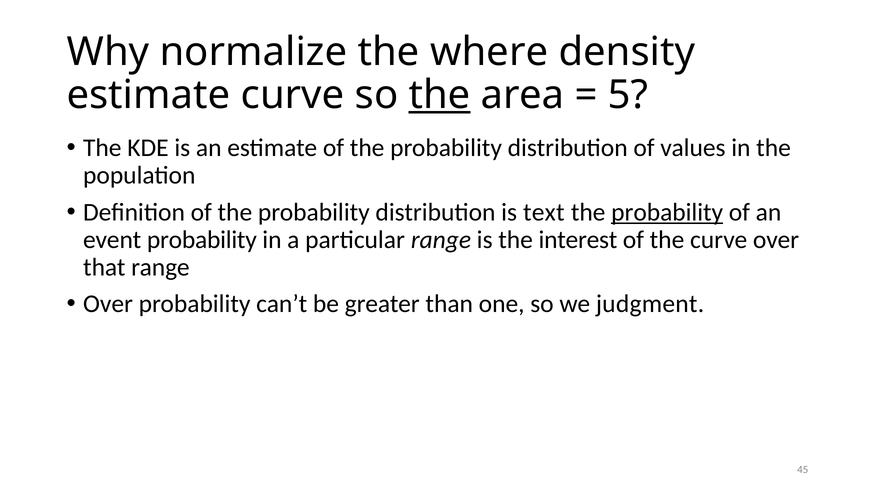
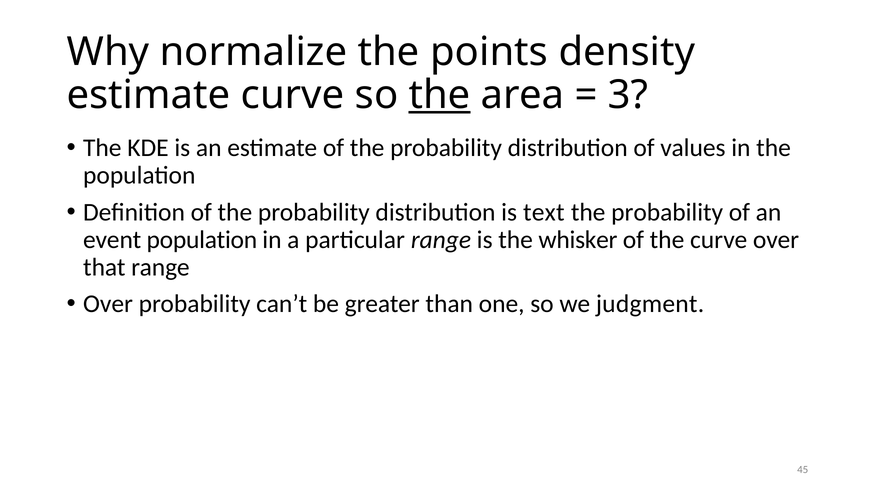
where: where -> points (489, 52)
5: 5 -> 3 (628, 95)
probability underline: present -> none (667, 212)
event probability: probability -> population (202, 240)
interest: interest -> whisker (578, 240)
